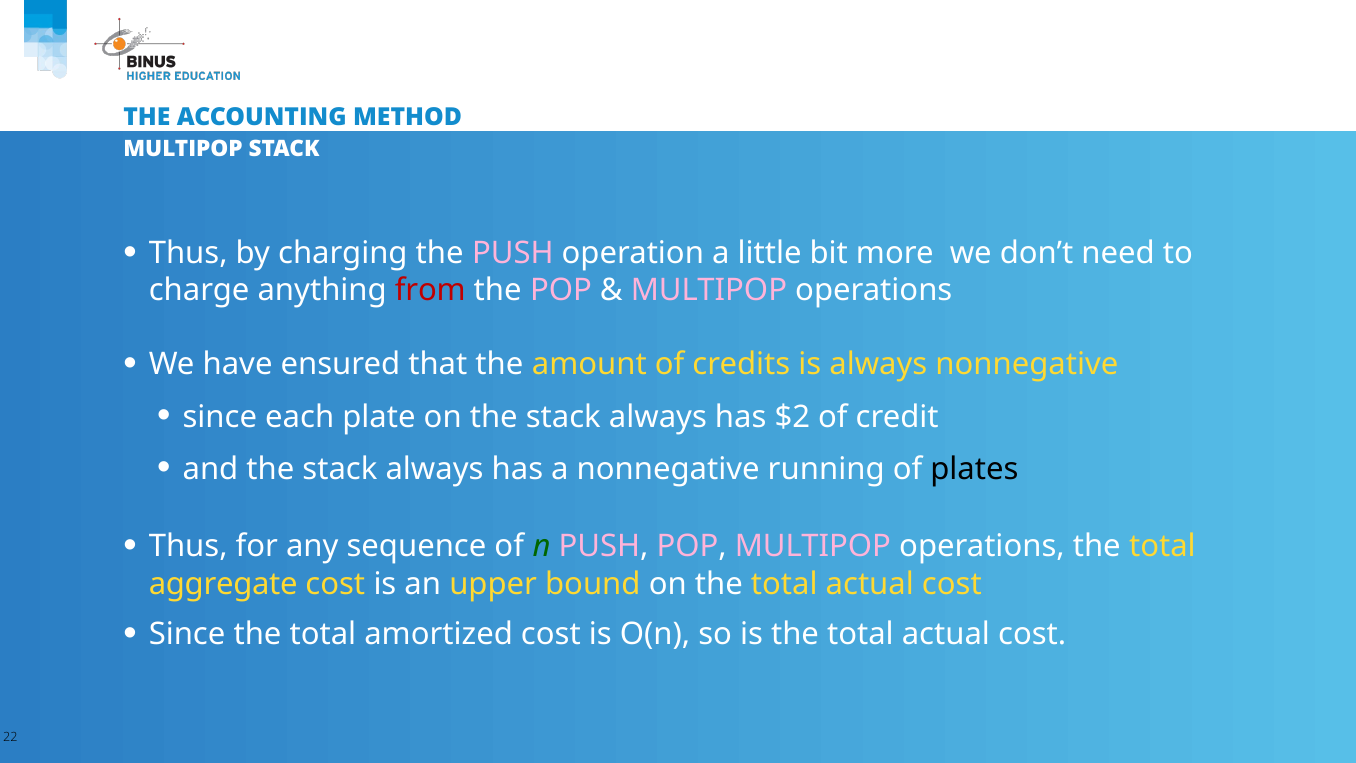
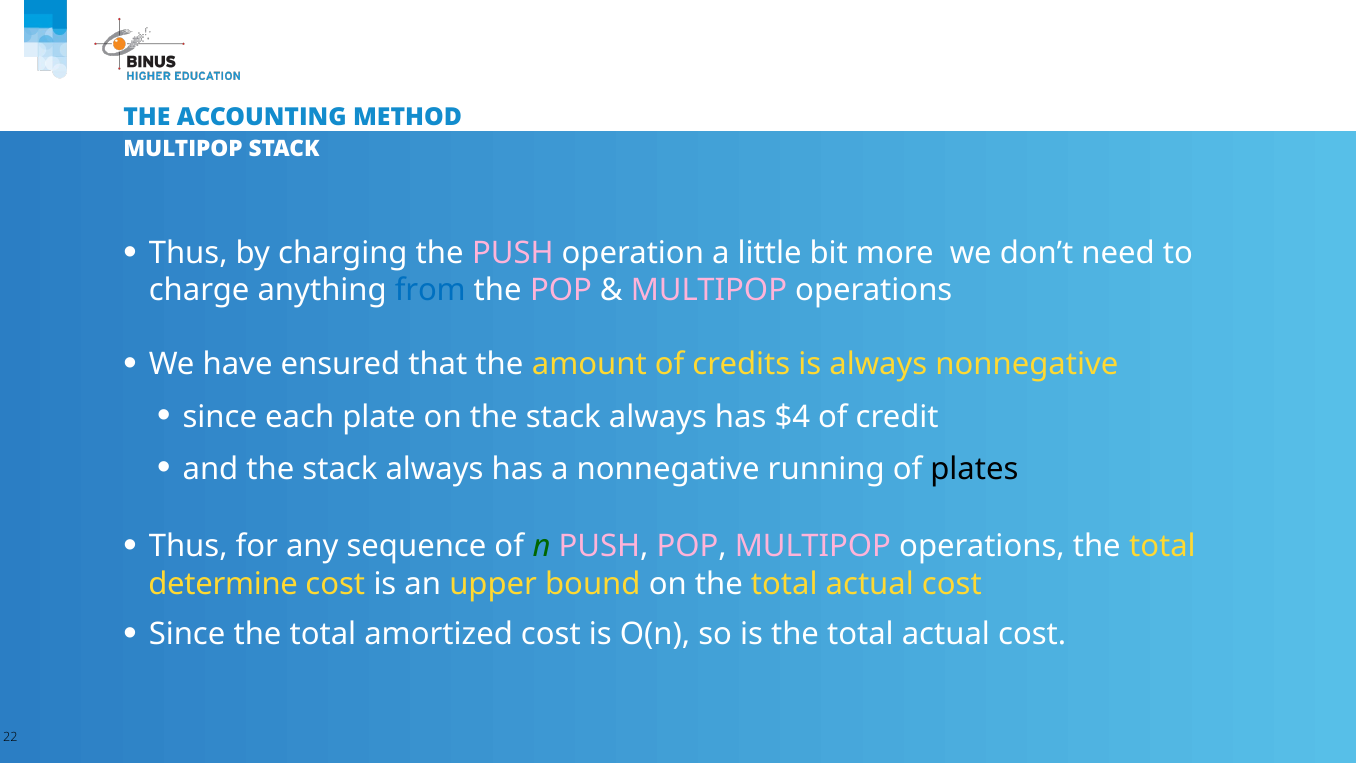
from colour: red -> blue (430, 290)
$2: $2 -> $4 (792, 417)
aggregate: aggregate -> determine (223, 584)
